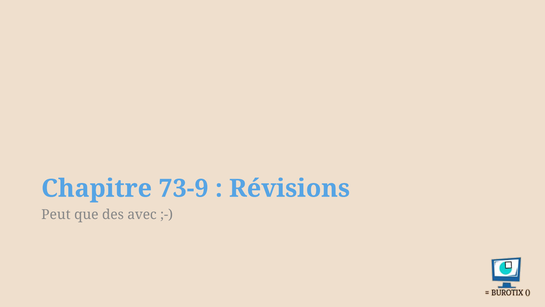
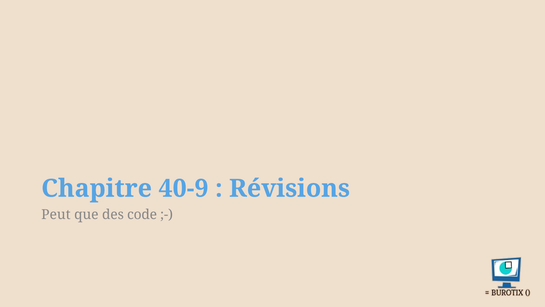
73-9: 73-9 -> 40-9 (183, 188)
avec: avec -> code (142, 214)
